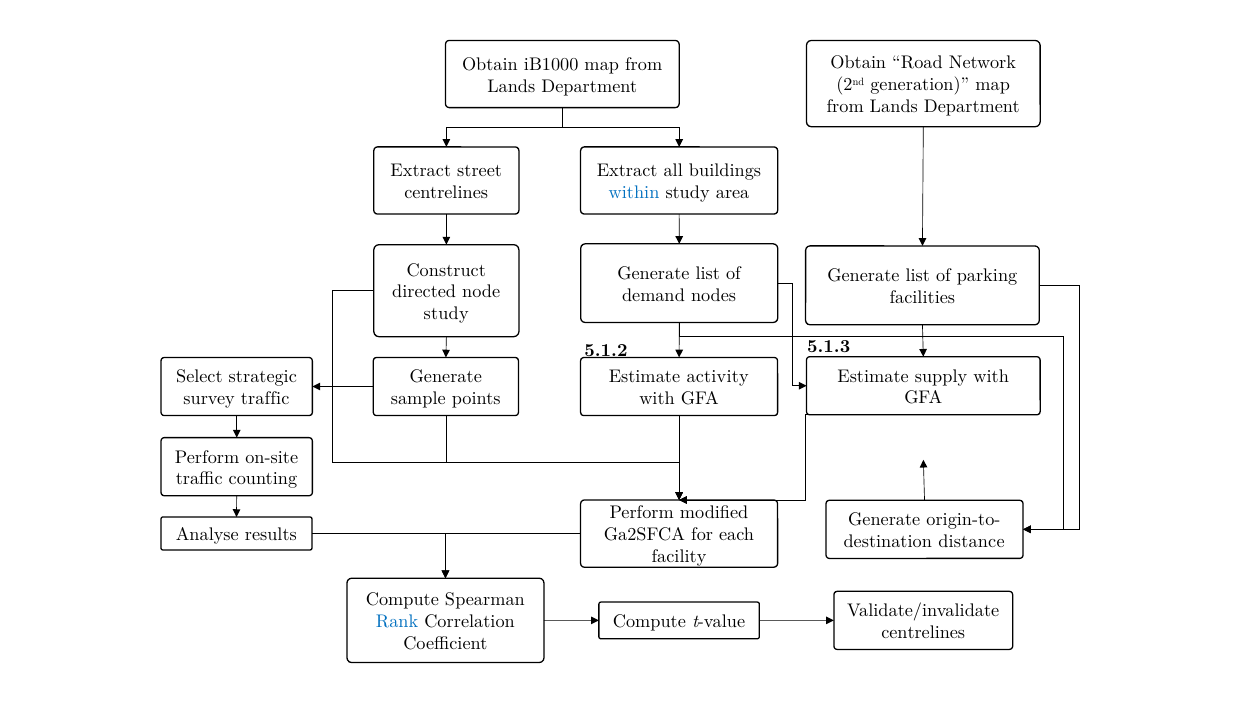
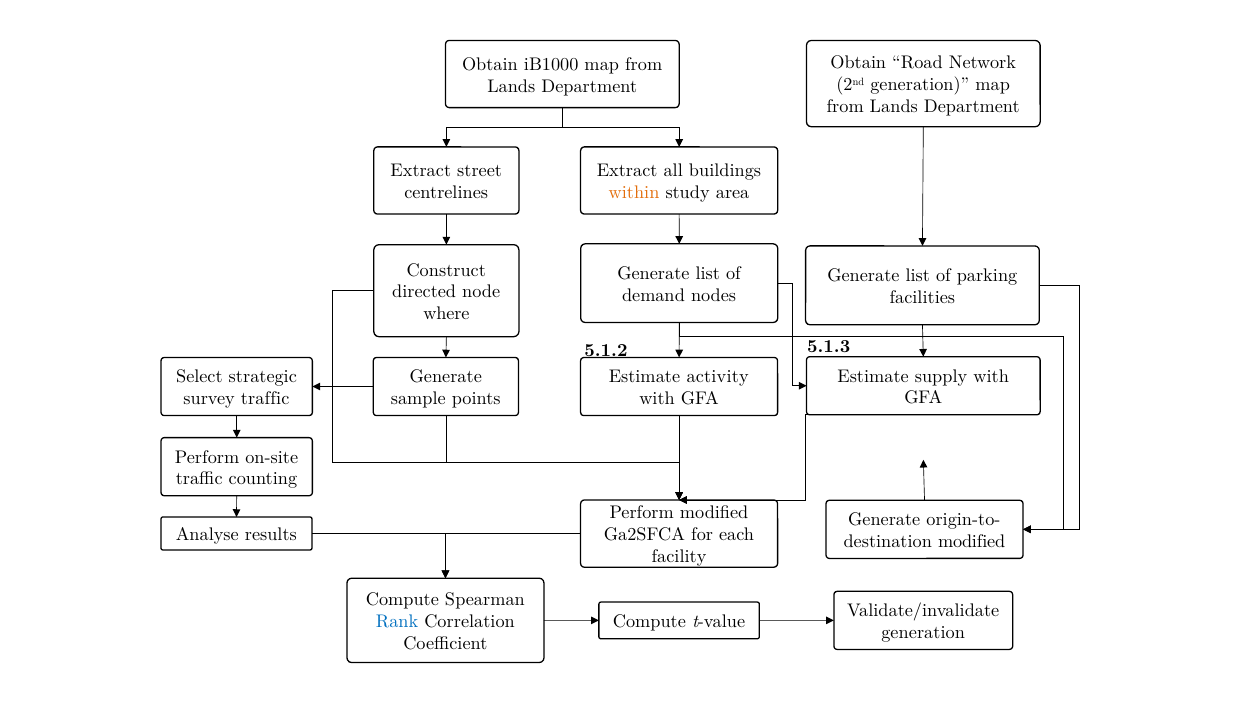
within colour: blue -> orange (634, 193)
study: study -> where (446, 314)
distance: distance -> modified (972, 542)
centrelines: centrelines -> generation (923, 633)
